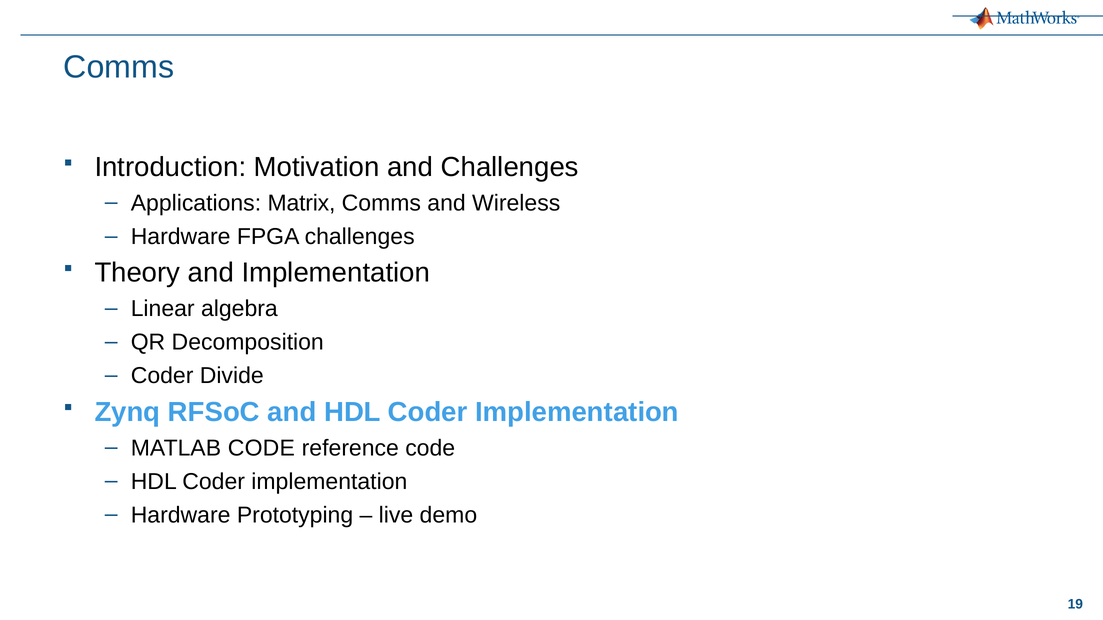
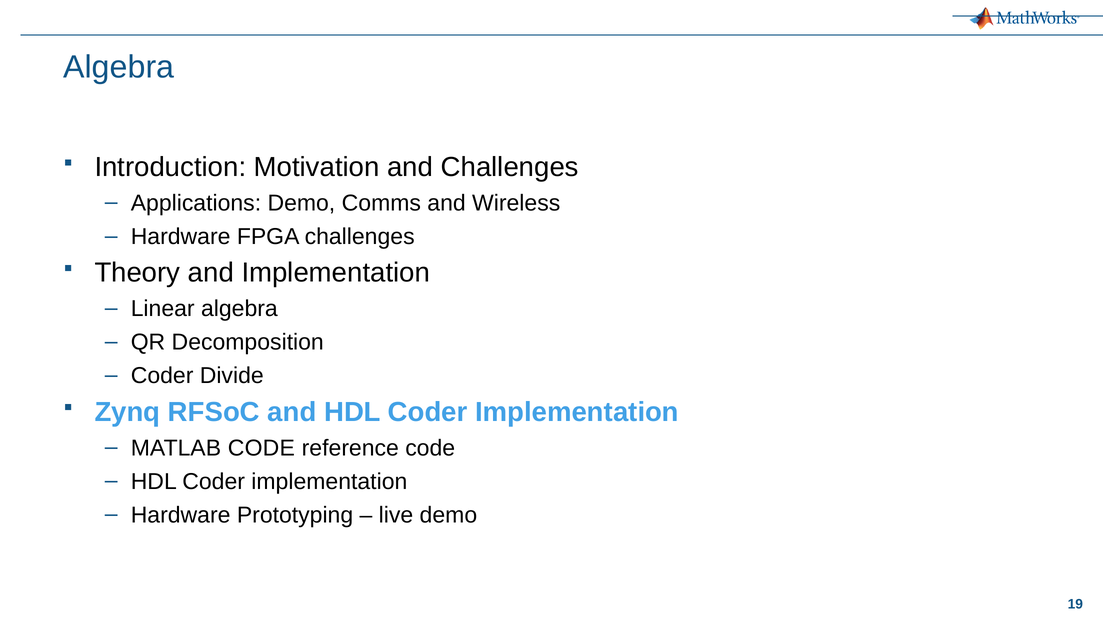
Comms: Comms -> Algebra (119, 67)
Applications Matrix: Matrix -> Demo (301, 203)
